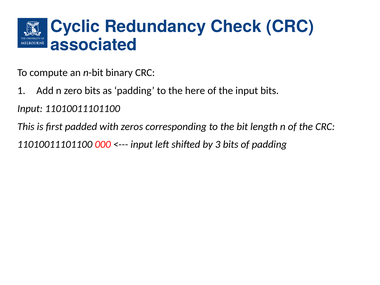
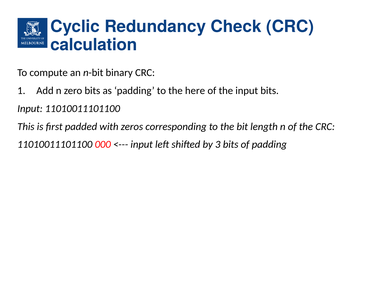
associated: associated -> calculation (94, 45)
